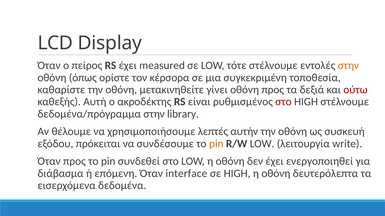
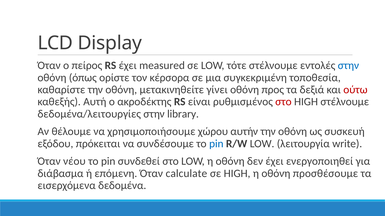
στην colour: orange -> blue (348, 66)
δεδομένα/πρόγραμμα: δεδομένα/πρόγραμμα -> δεδομένα/λειτουργίες (89, 114)
λεπτές: λεπτές -> χώρου (213, 132)
pin colour: orange -> blue (216, 144)
Όταν προς: προς -> νέου (74, 162)
interface: interface -> calculate (186, 174)
δευτερόλεπτα: δευτερόλεπτα -> προσθέσουμε (325, 174)
